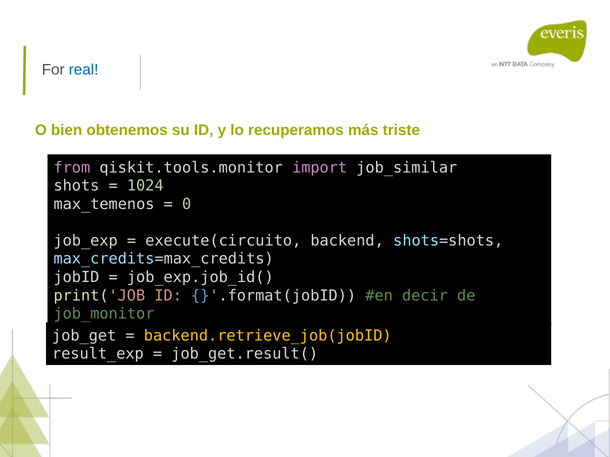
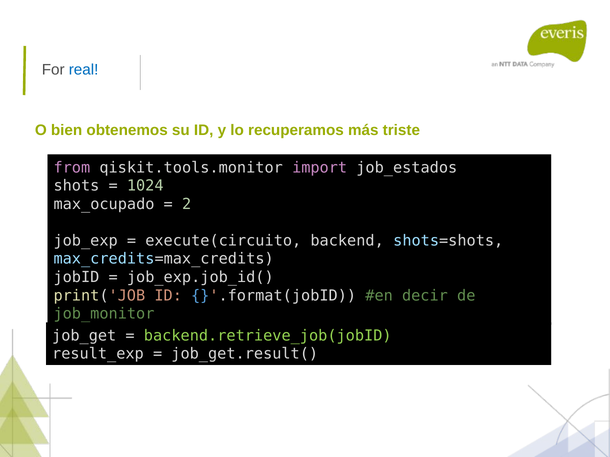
job_similar: job_similar -> job_estados (407, 168)
max_temenos: max_temenos -> max_ocupado (104, 204)
0: 0 -> 2 (187, 204)
backend.retrieve_job(jobID colour: yellow -> light green (268, 336)
